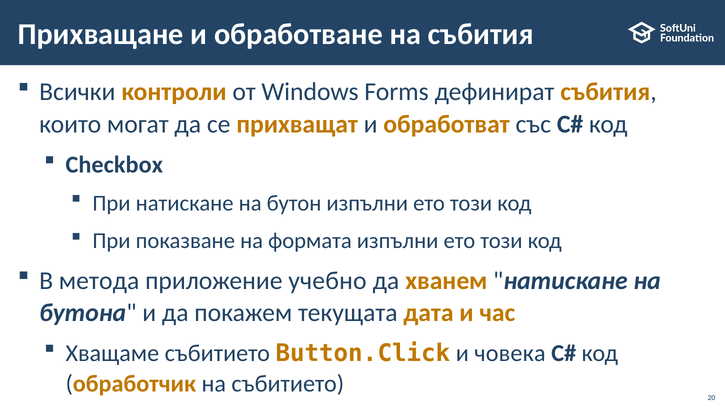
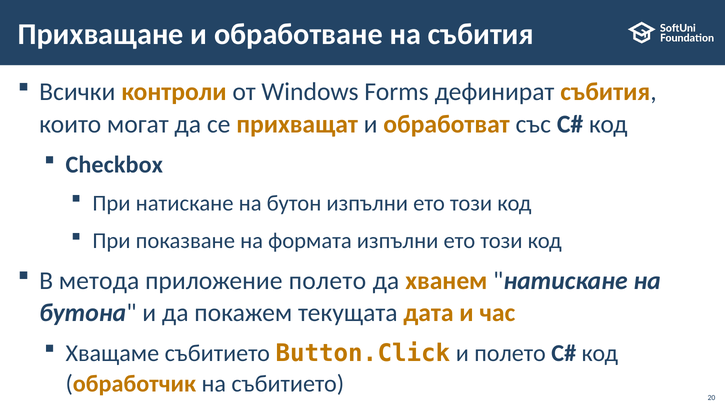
приложение учебно: учебно -> полето (327, 280)
и човека: човека -> полето (510, 353)
